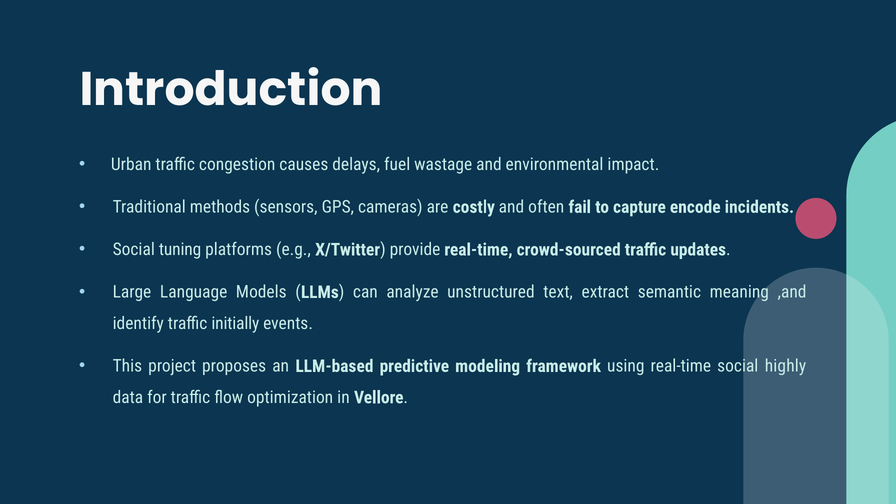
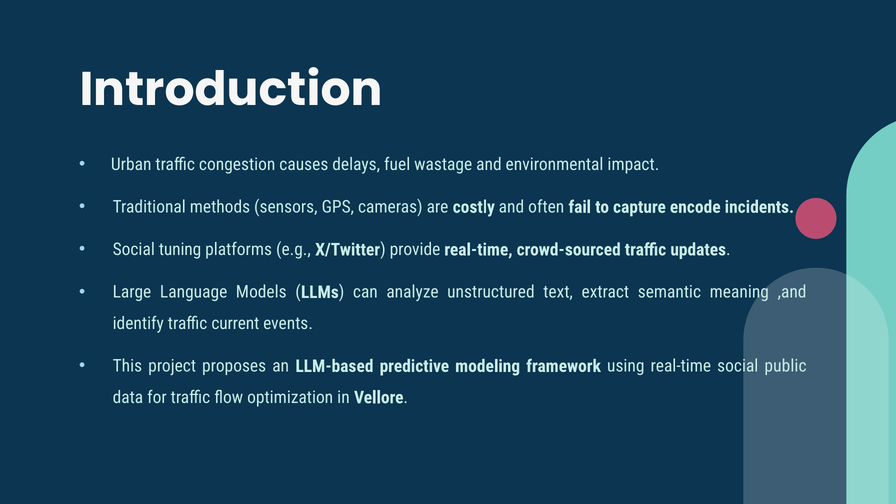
initially: initially -> current (235, 324)
highly: highly -> public (786, 366)
